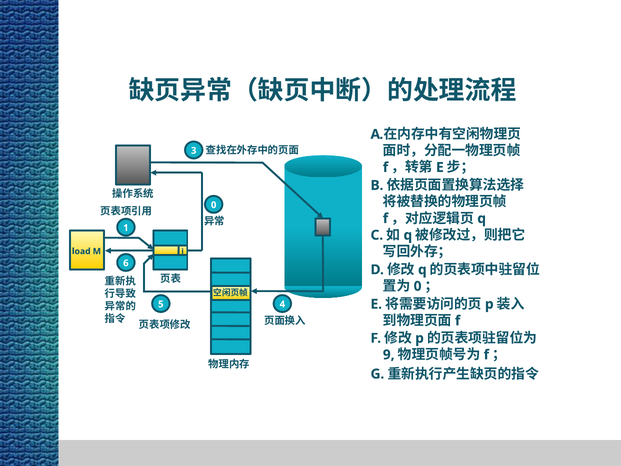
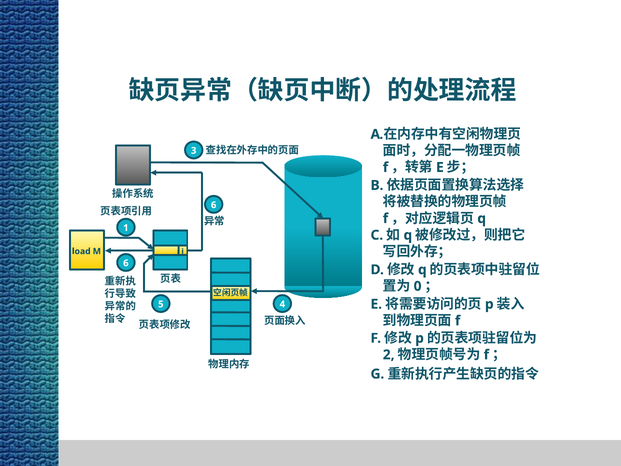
0: 0 -> 6 (214, 205)
9: 9 -> 2 (389, 355)
